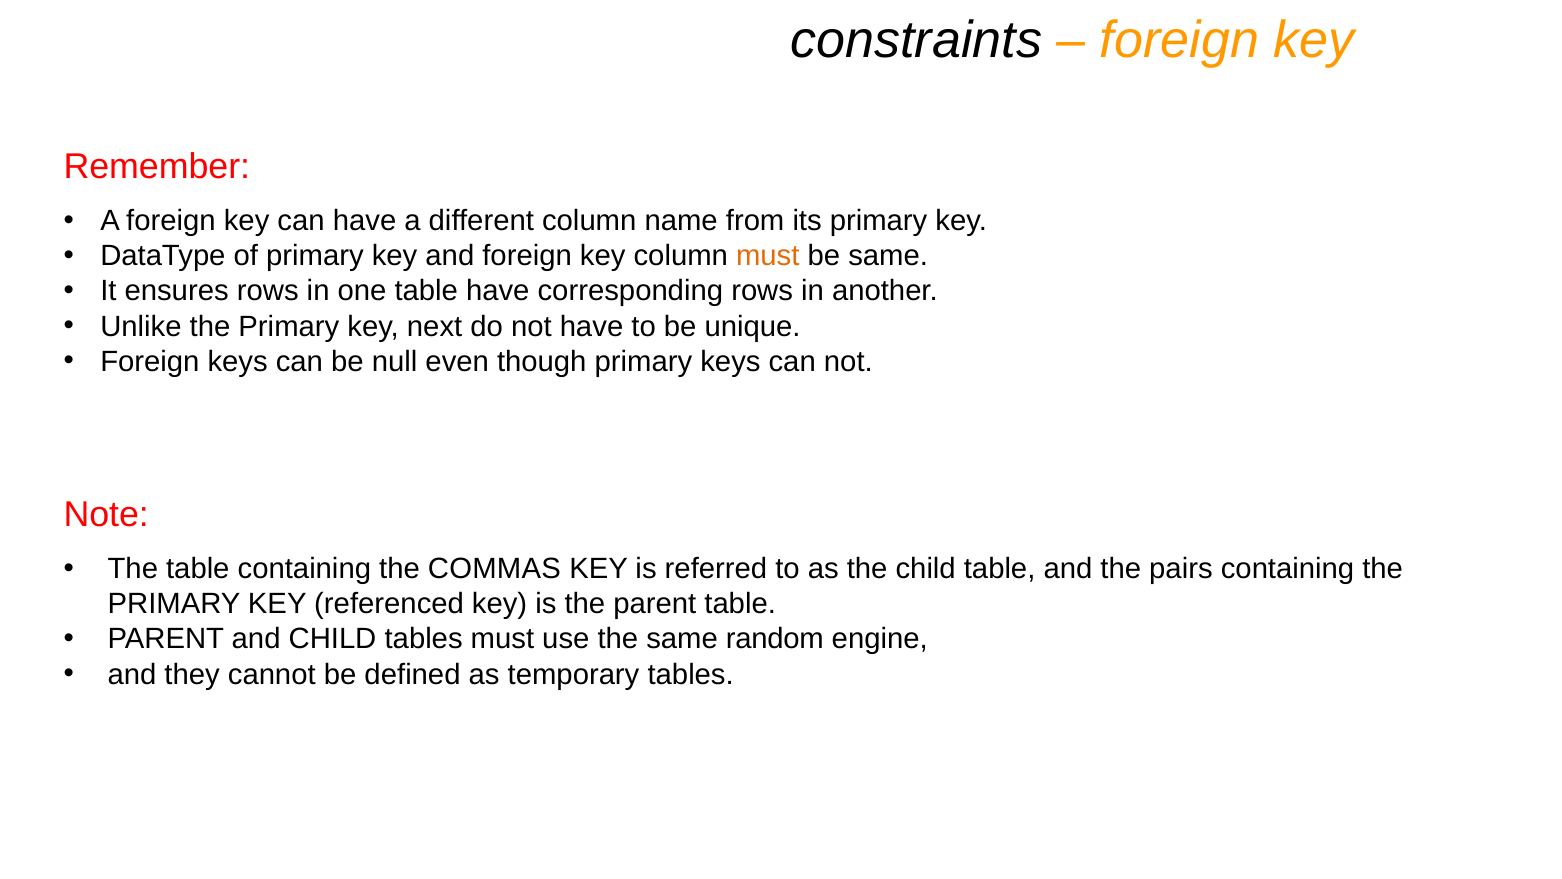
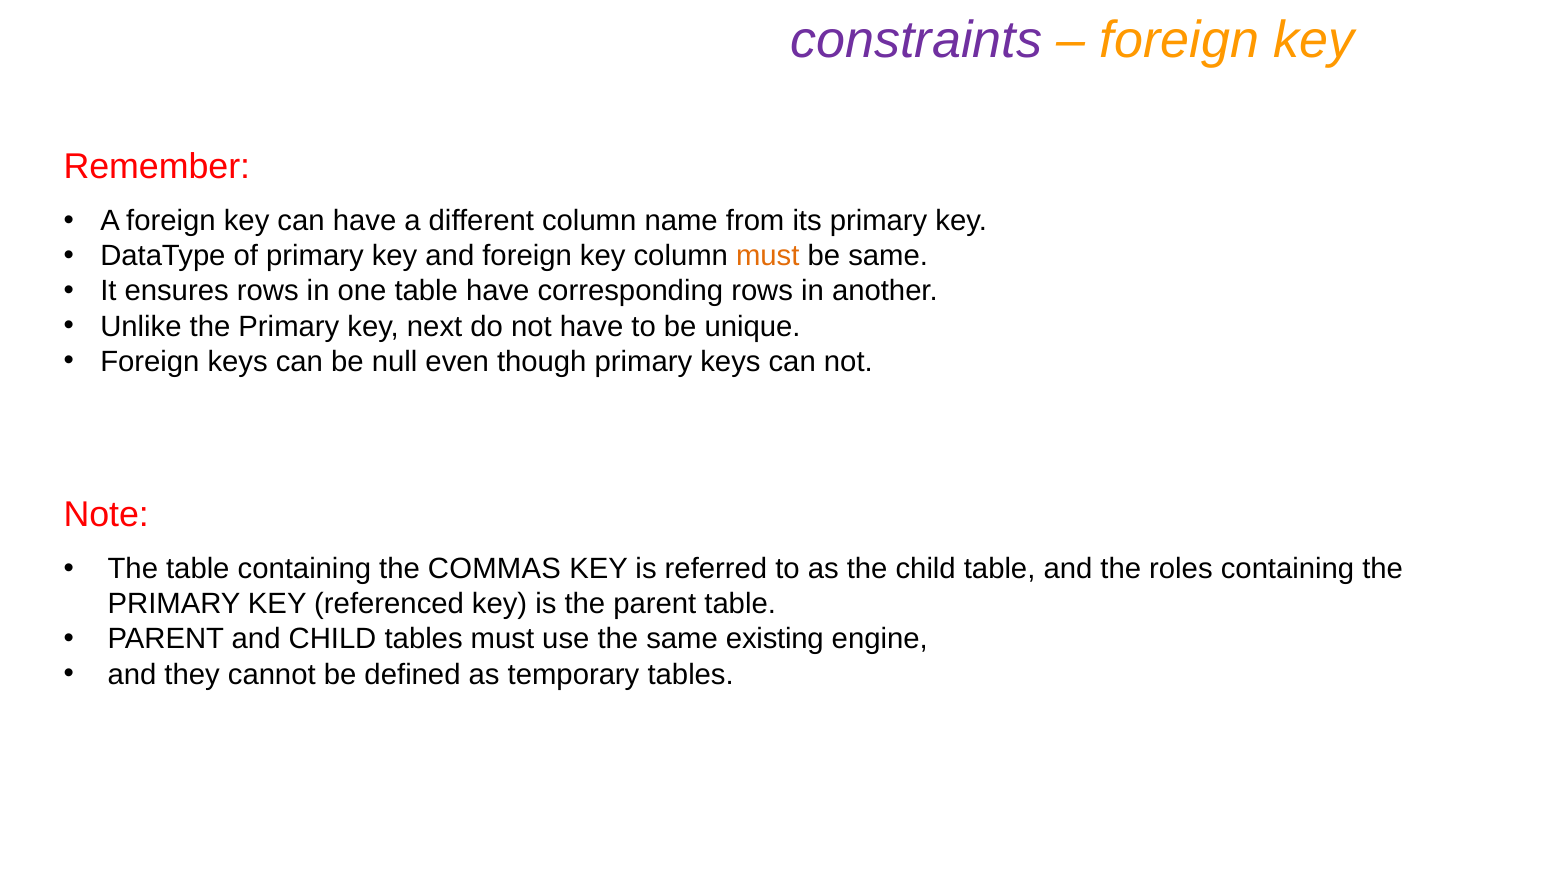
constraints colour: black -> purple (916, 41)
pairs: pairs -> roles (1181, 569)
random: random -> existing (775, 639)
